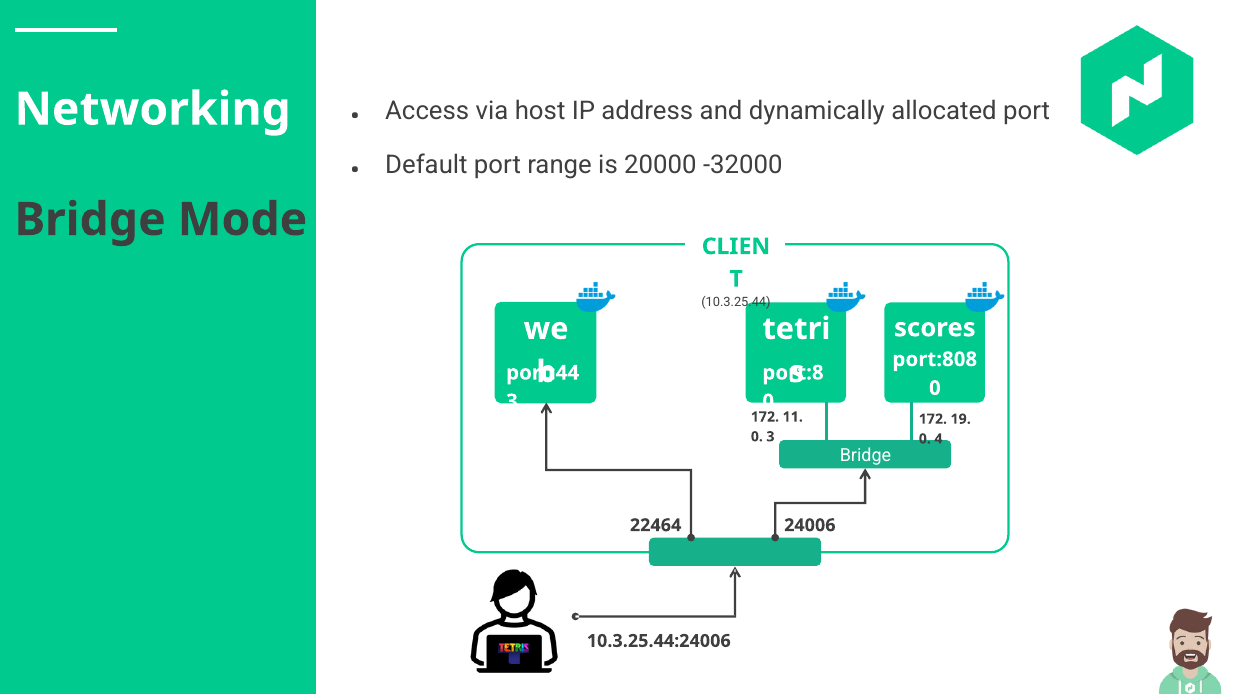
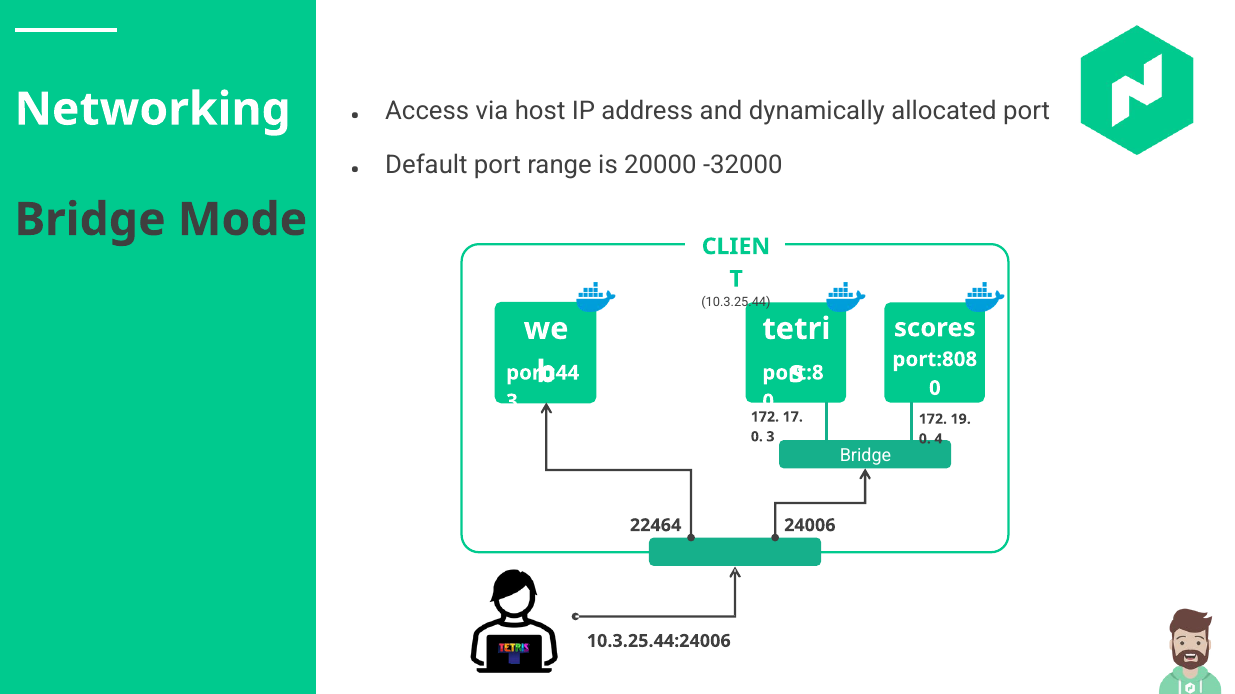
11: 11 -> 17 (793, 417)
